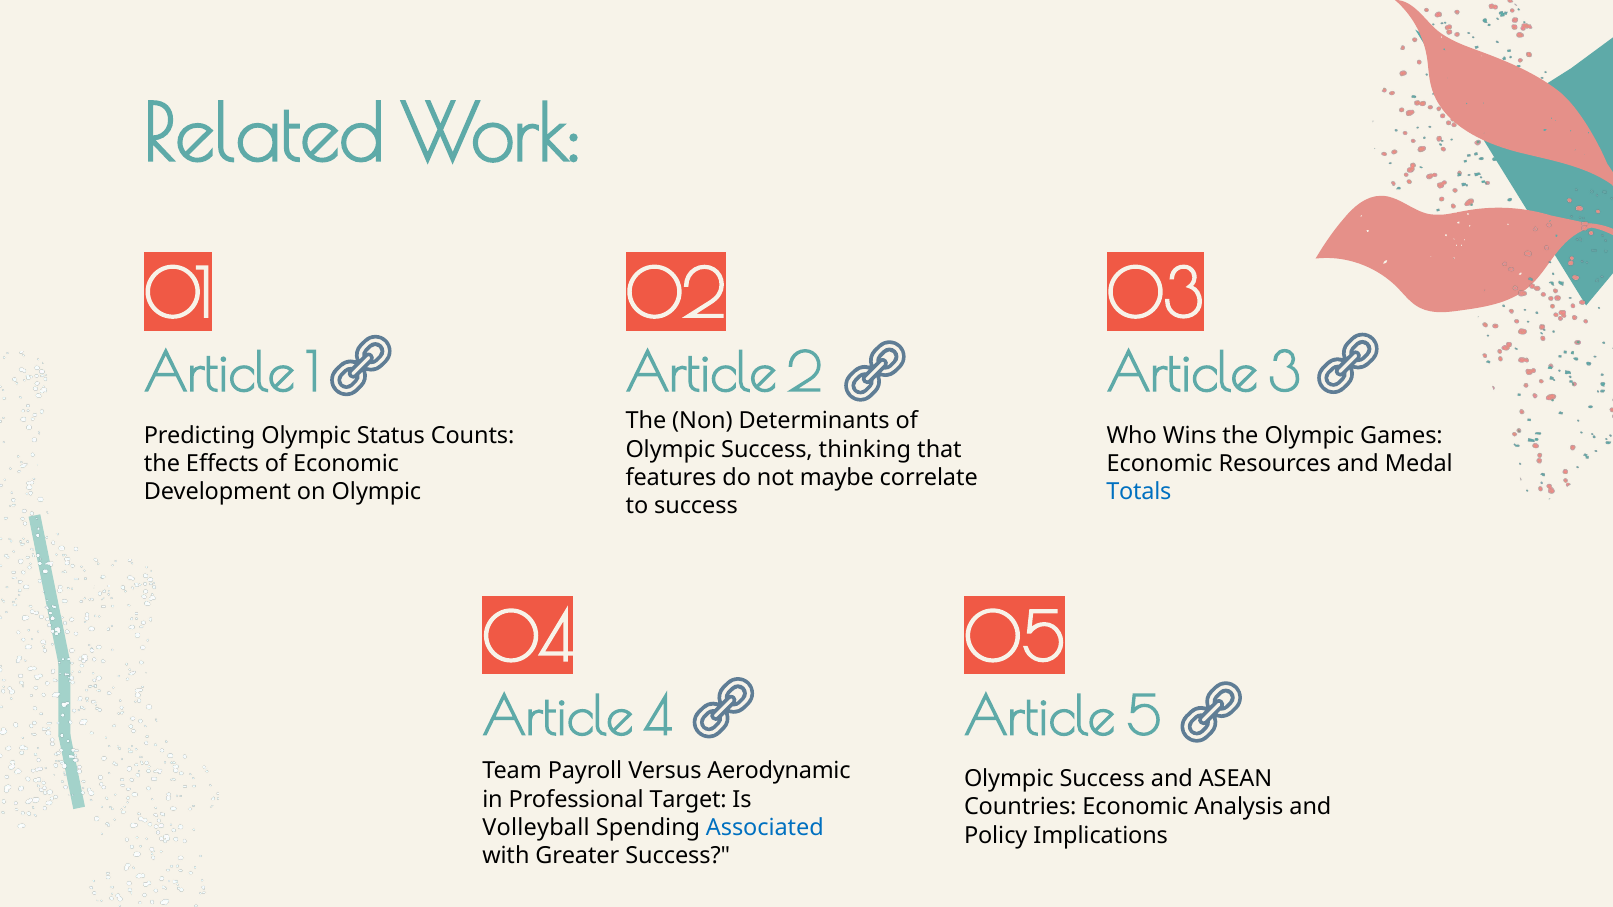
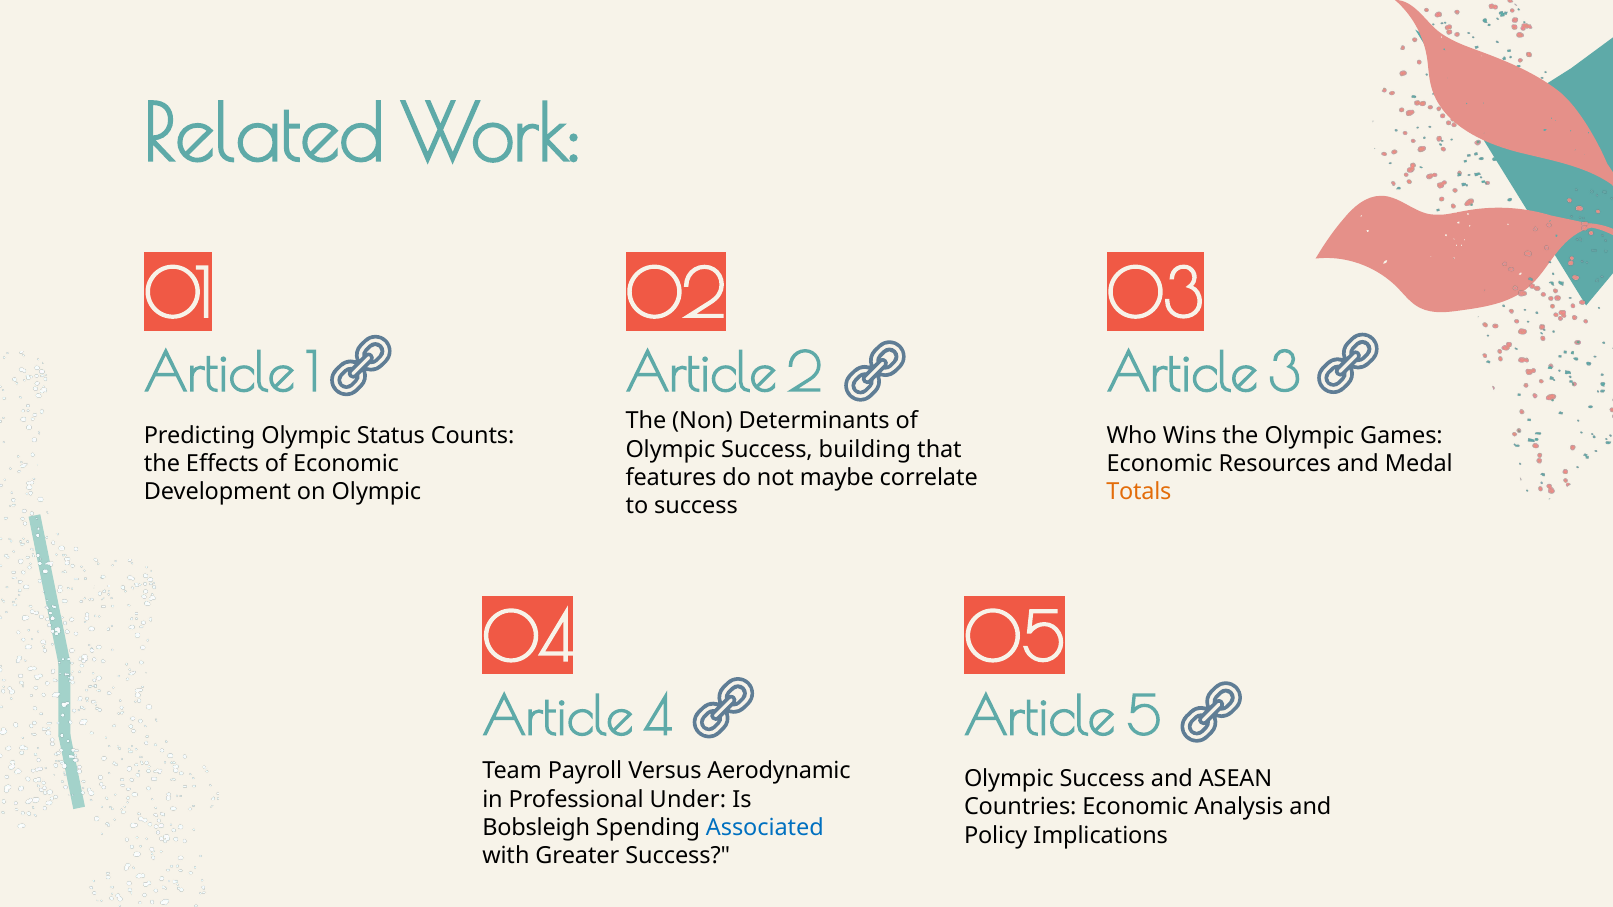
thinking: thinking -> building (865, 450)
Totals colour: blue -> orange (1139, 492)
Target: Target -> Under (688, 800)
Volleyball: Volleyball -> Bobsleigh (536, 828)
